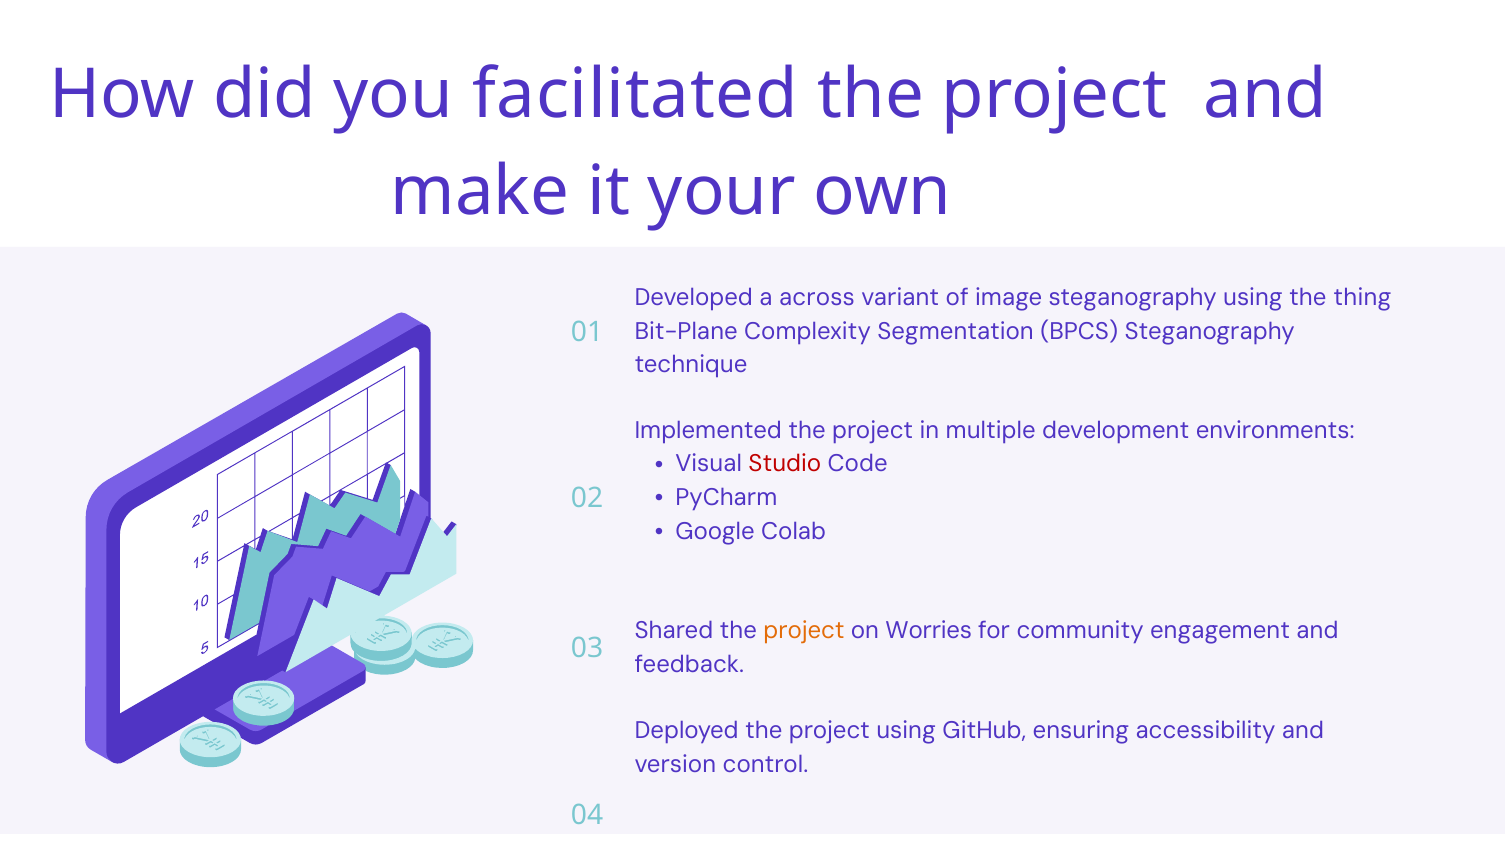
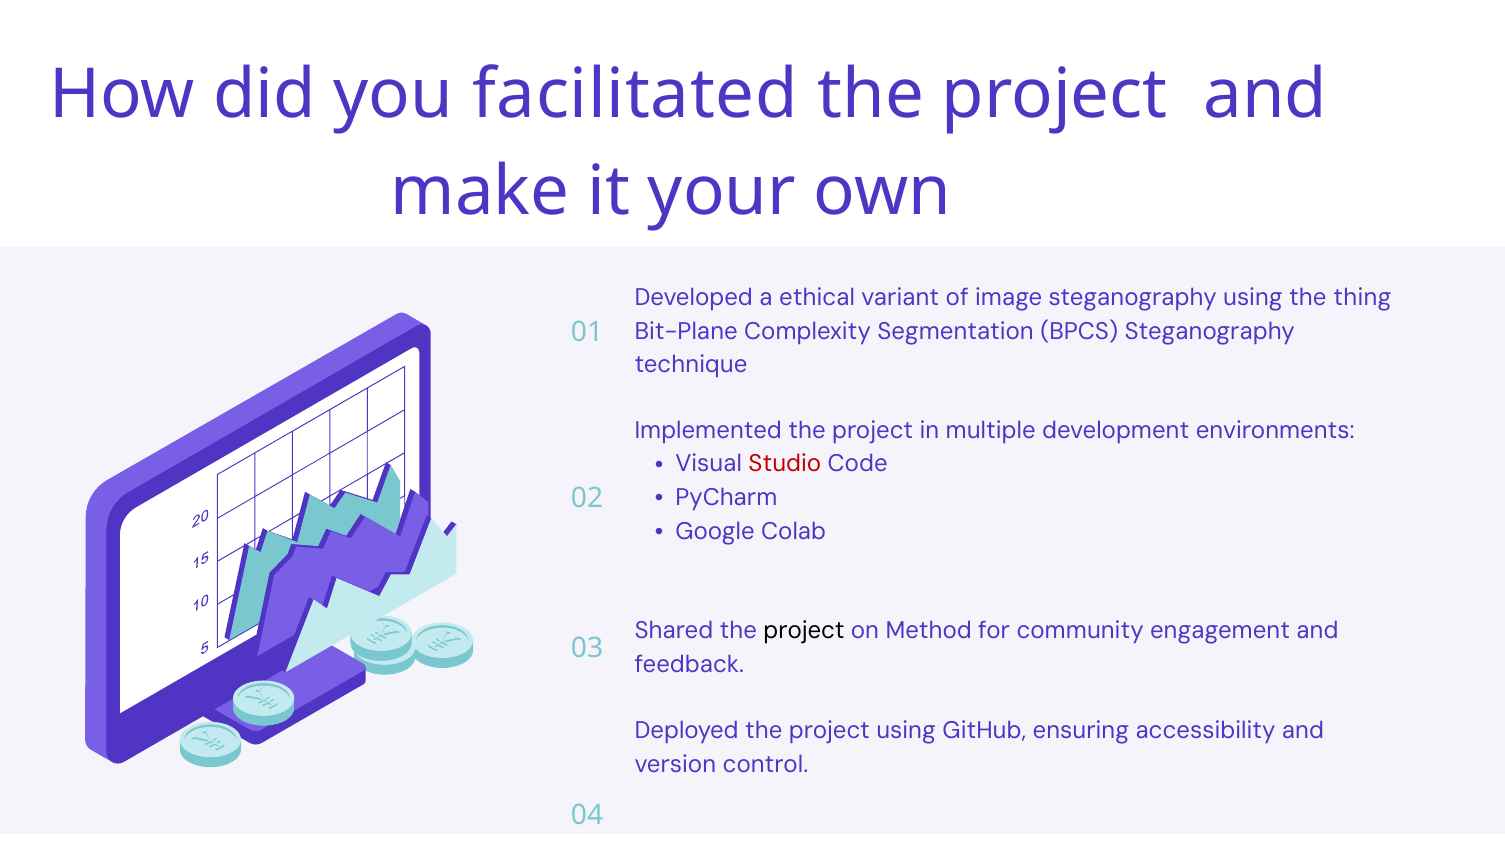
across: across -> ethical (817, 297)
project colour: orange -> black (804, 631)
Worries: Worries -> Method (929, 631)
